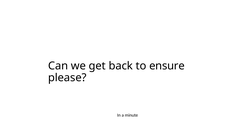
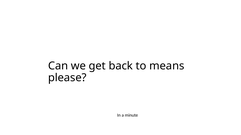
ensure: ensure -> means (167, 66)
